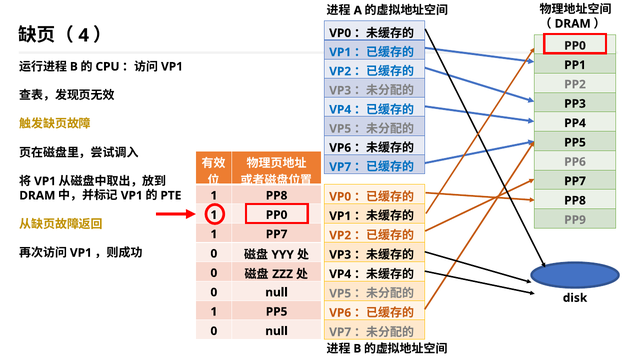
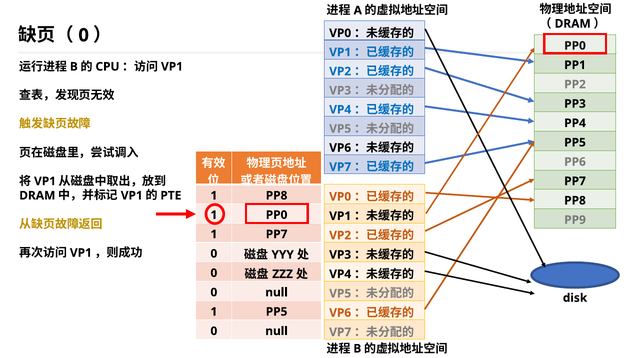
4: 4 -> 0 (84, 35)
